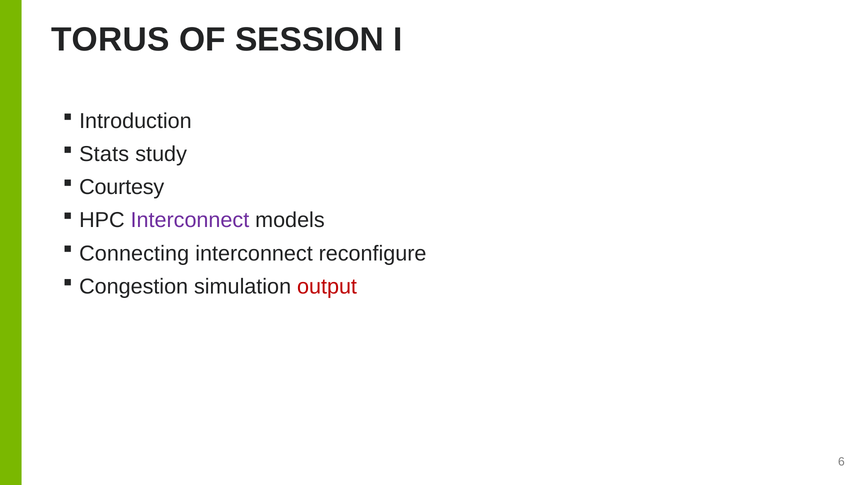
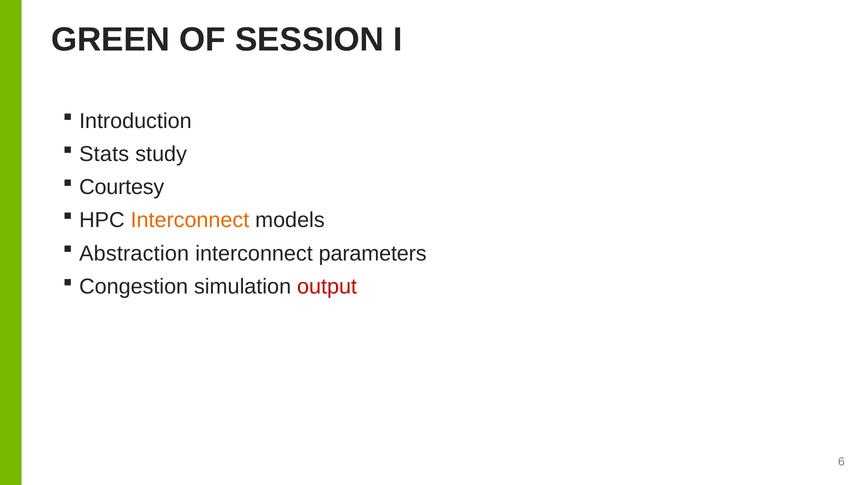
TORUS: TORUS -> GREEN (111, 40)
Interconnect colour: purple -> orange (190, 221)
Connecting: Connecting -> Abstraction (134, 254)
reconfigure: reconfigure -> parameters (373, 254)
